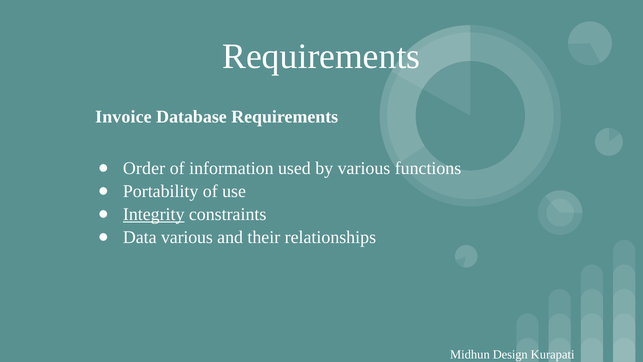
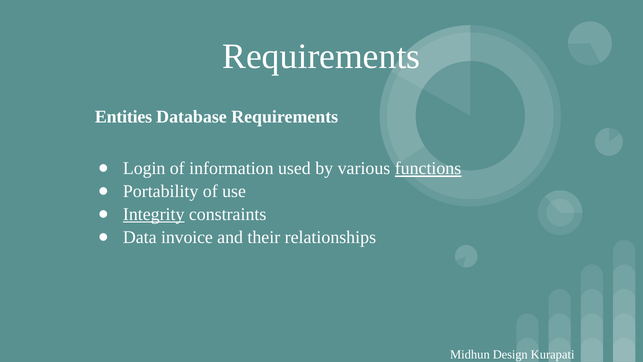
Invoice: Invoice -> Entities (124, 117)
Order: Order -> Login (144, 168)
functions underline: none -> present (428, 168)
Data various: various -> invoice (187, 237)
